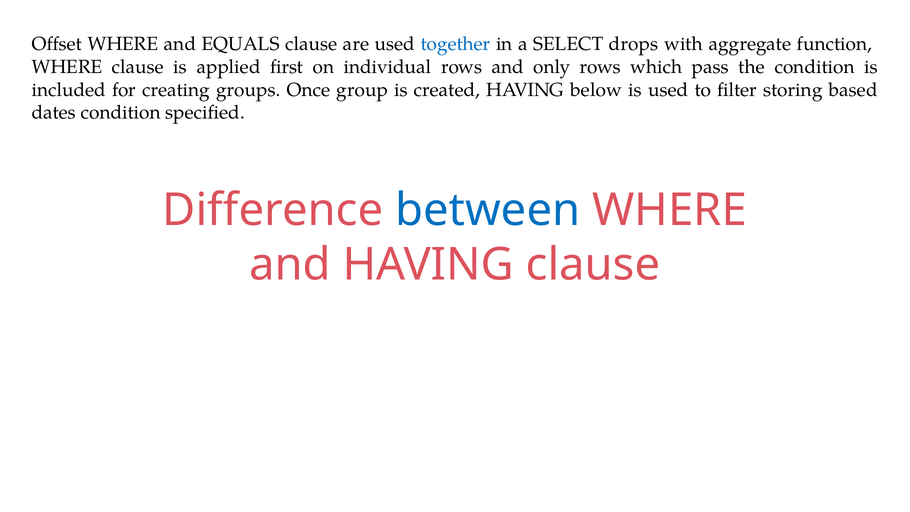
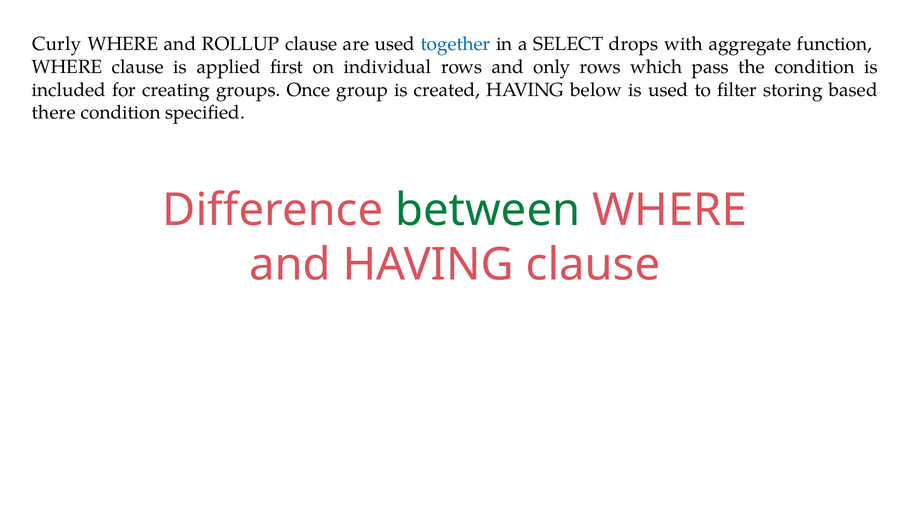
Offset: Offset -> Curly (57, 44)
EQUALS: EQUALS -> ROLLUP (241, 44)
dates: dates -> there (54, 112)
between colour: blue -> green (488, 210)
